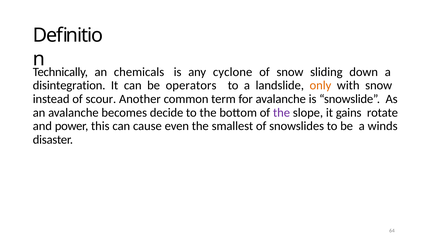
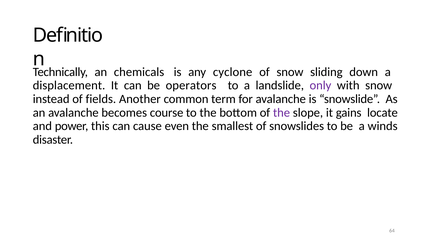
disintegration: disintegration -> displacement (69, 85)
only colour: orange -> purple (320, 85)
scour: scour -> fields (101, 99)
decide: decide -> course (167, 113)
rotate: rotate -> locate (382, 113)
